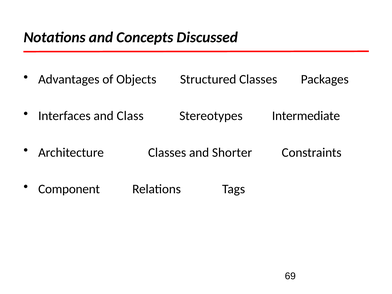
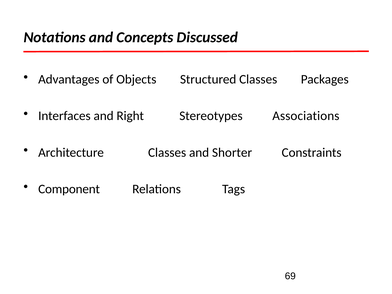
Class: Class -> Right (130, 116)
Intermediate: Intermediate -> Associations (306, 116)
